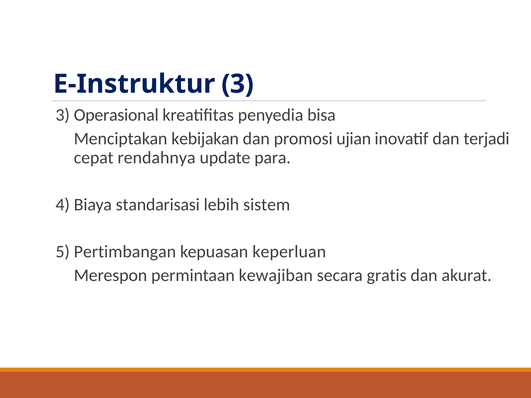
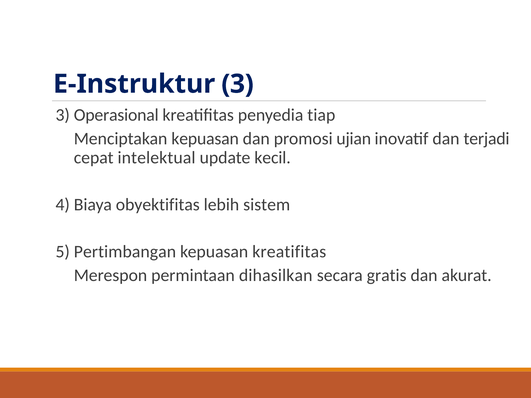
bisa: bisa -> tiap (321, 115)
Menciptakan kebijakan: kebijakan -> kepuasan (205, 139)
rendahnya: rendahnya -> intelektual (157, 158)
para: para -> kecil (273, 158)
standarisasi: standarisasi -> obyektifitas (158, 205)
kepuasan keperluan: keperluan -> kreatifitas (289, 252)
kewajiban: kewajiban -> dihasilkan (276, 275)
